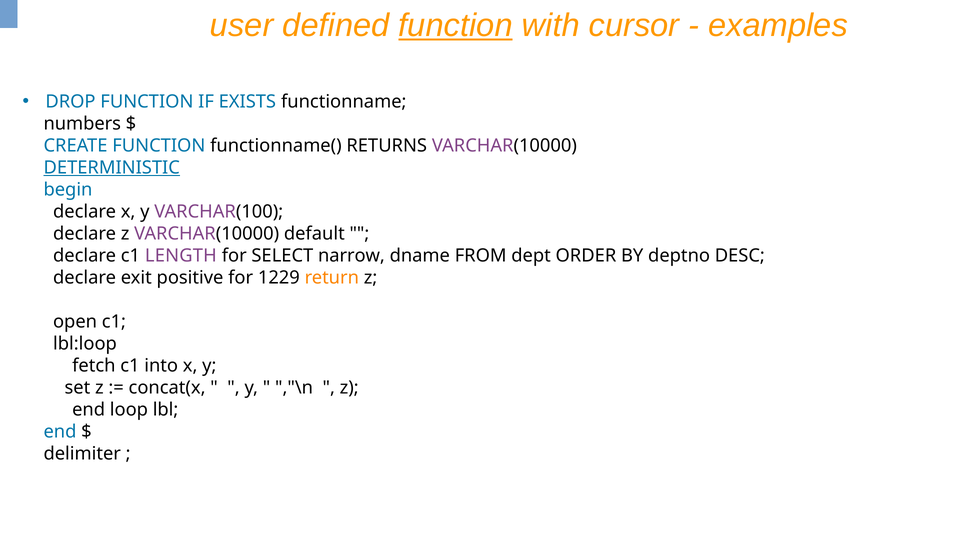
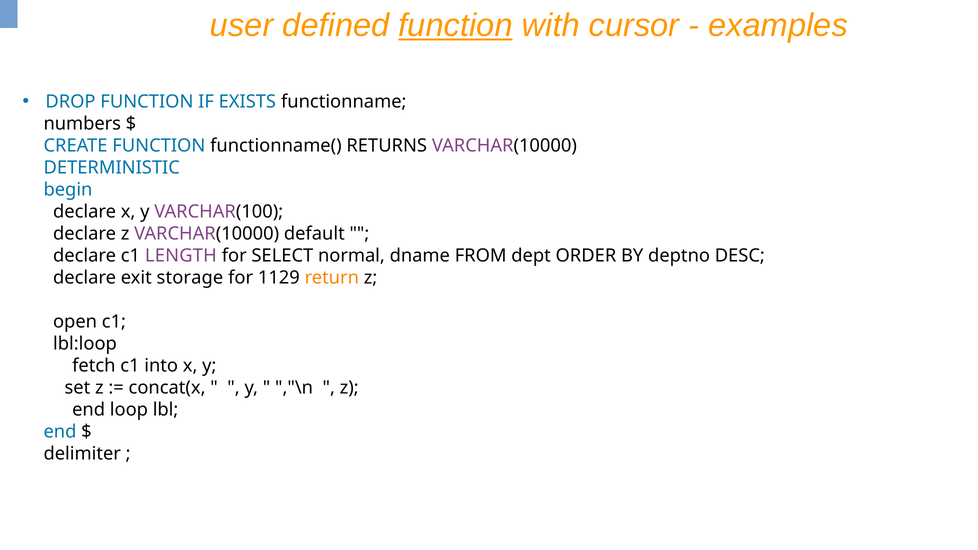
DETERMINISTIC underline: present -> none (112, 168)
narrow: narrow -> normal (351, 256)
positive: positive -> storage (190, 278)
1229: 1229 -> 1129 (279, 278)
